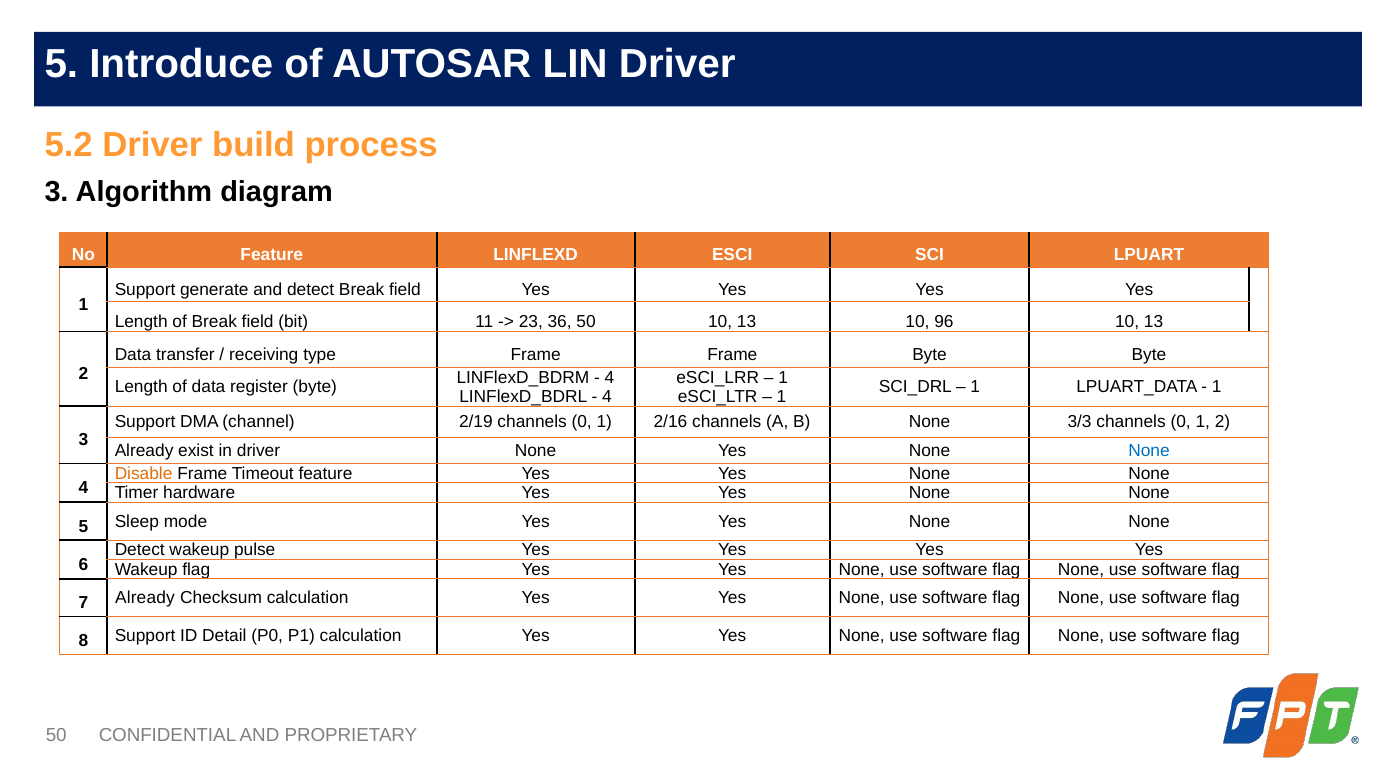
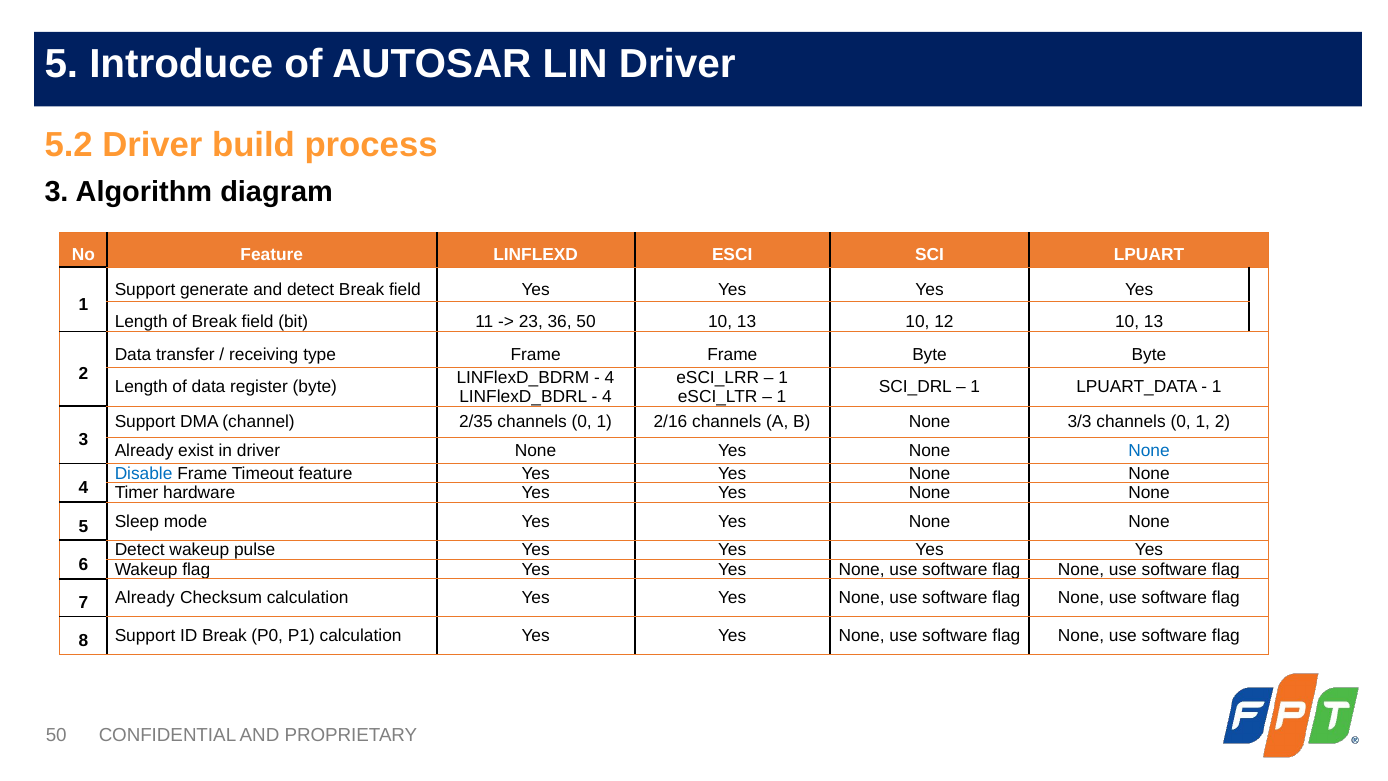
96: 96 -> 12 (944, 322)
2/19: 2/19 -> 2/35 (476, 422)
Disable colour: orange -> blue (144, 473)
ID Detail: Detail -> Break (224, 635)
